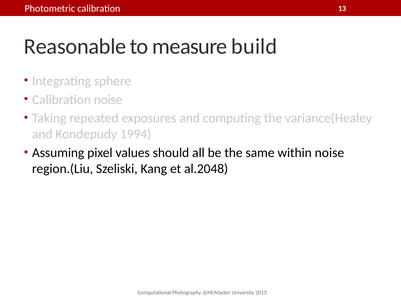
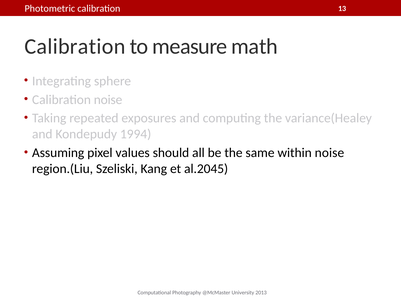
Reasonable: Reasonable -> Calibration (75, 47)
build: build -> math (254, 47)
al.2048: al.2048 -> al.2045 (206, 169)
